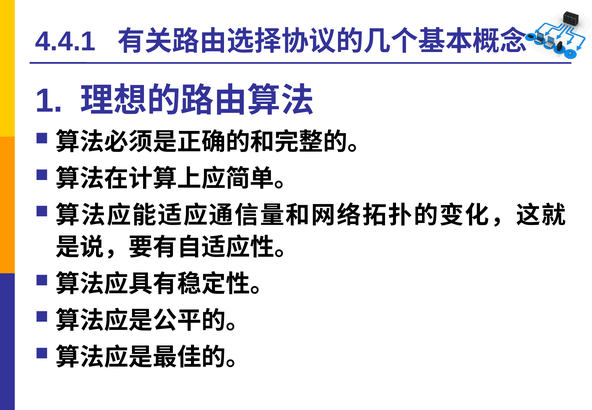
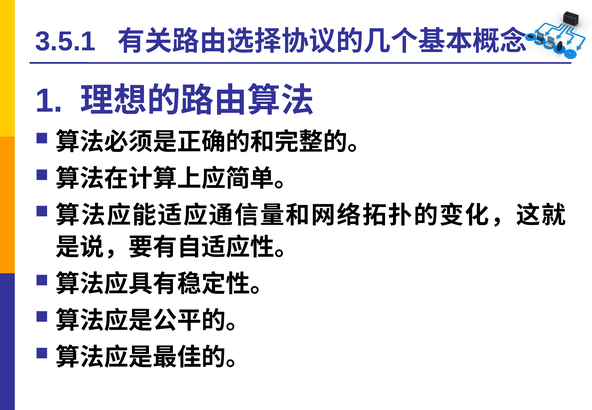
4.4.1: 4.4.1 -> 3.5.1 (65, 41)
